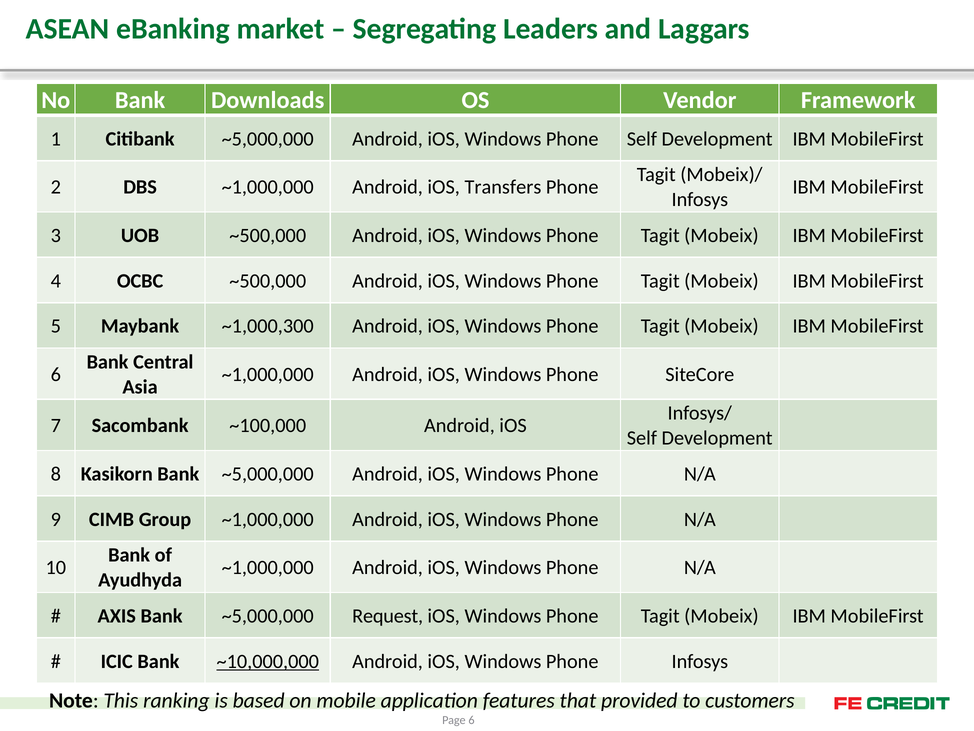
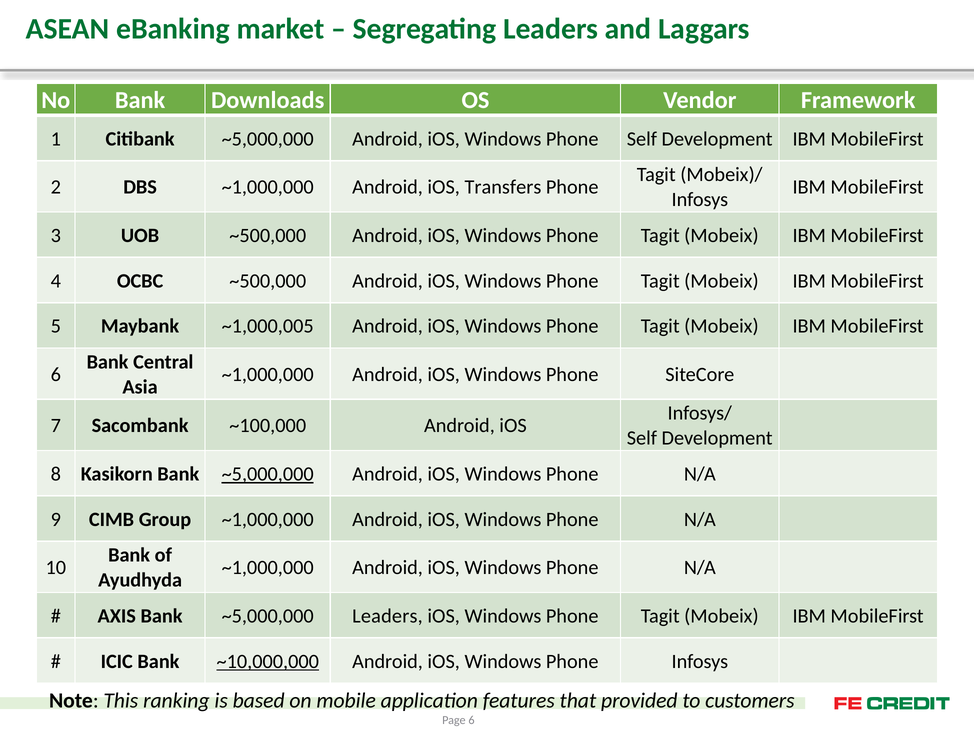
~1,000,300: ~1,000,300 -> ~1,000,005 (268, 326)
~5,000,000 underline: none -> present (268, 474)
~5,000,000 Request: Request -> Leaders (387, 616)
